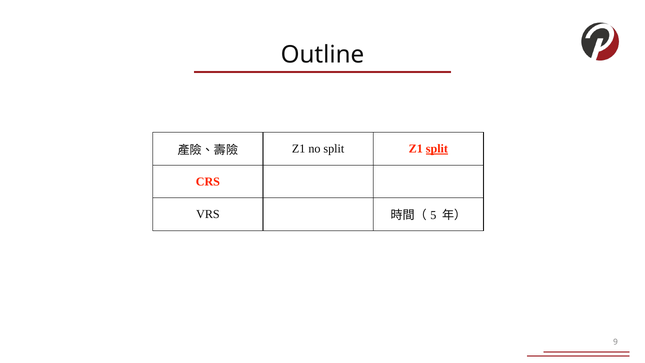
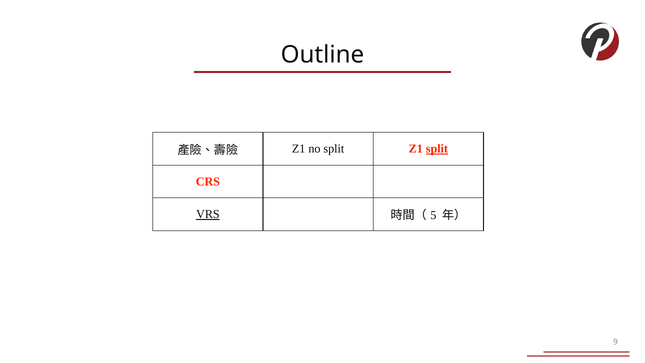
VRS underline: none -> present (208, 214)
